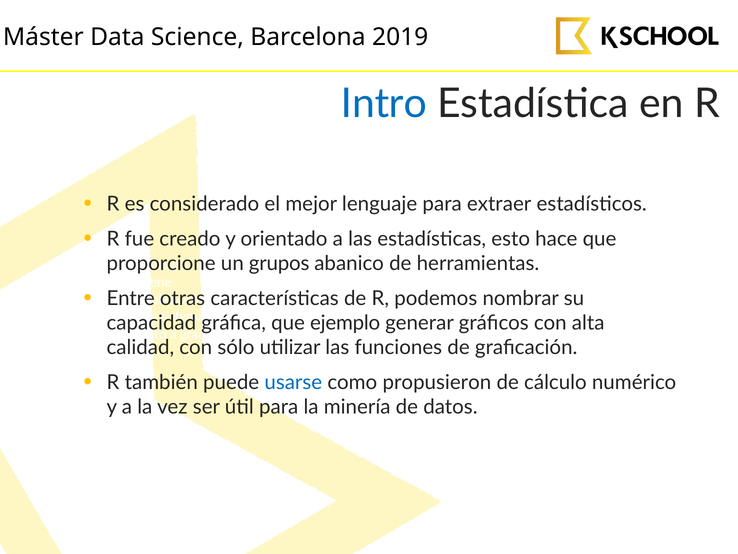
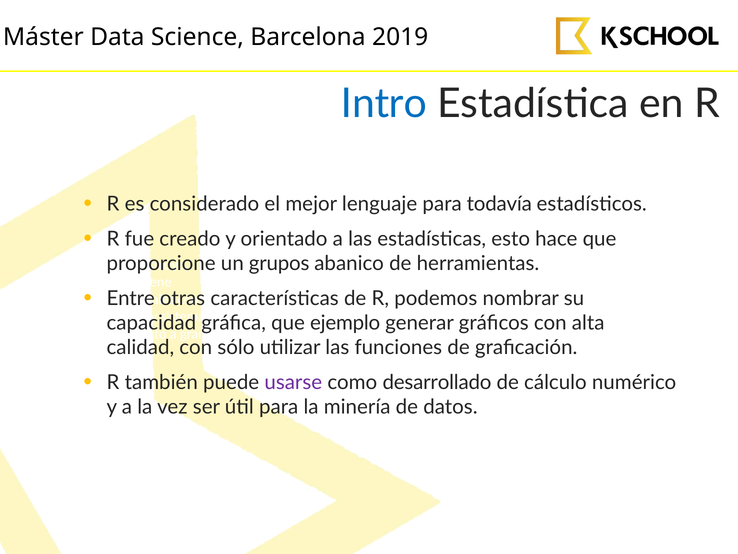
extraer: extraer -> todavía (499, 204)
usarse colour: blue -> purple (293, 382)
propusieron: propusieron -> desarrollado (437, 382)
